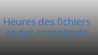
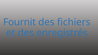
Heures: Heures -> Fournit (19, 22)
